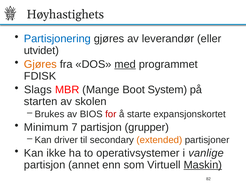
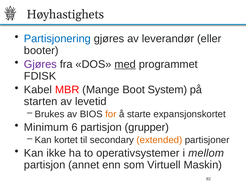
utvidet: utvidet -> booter (41, 51)
Gjøres colour: orange -> purple (40, 64)
Slags: Slags -> Kabel (38, 90)
skolen: skolen -> levetid (91, 102)
for colour: red -> orange (111, 114)
7: 7 -> 6 (74, 128)
driver: driver -> kortet (66, 140)
vanlige: vanlige -> mellom (206, 154)
Maskin underline: present -> none (203, 165)
